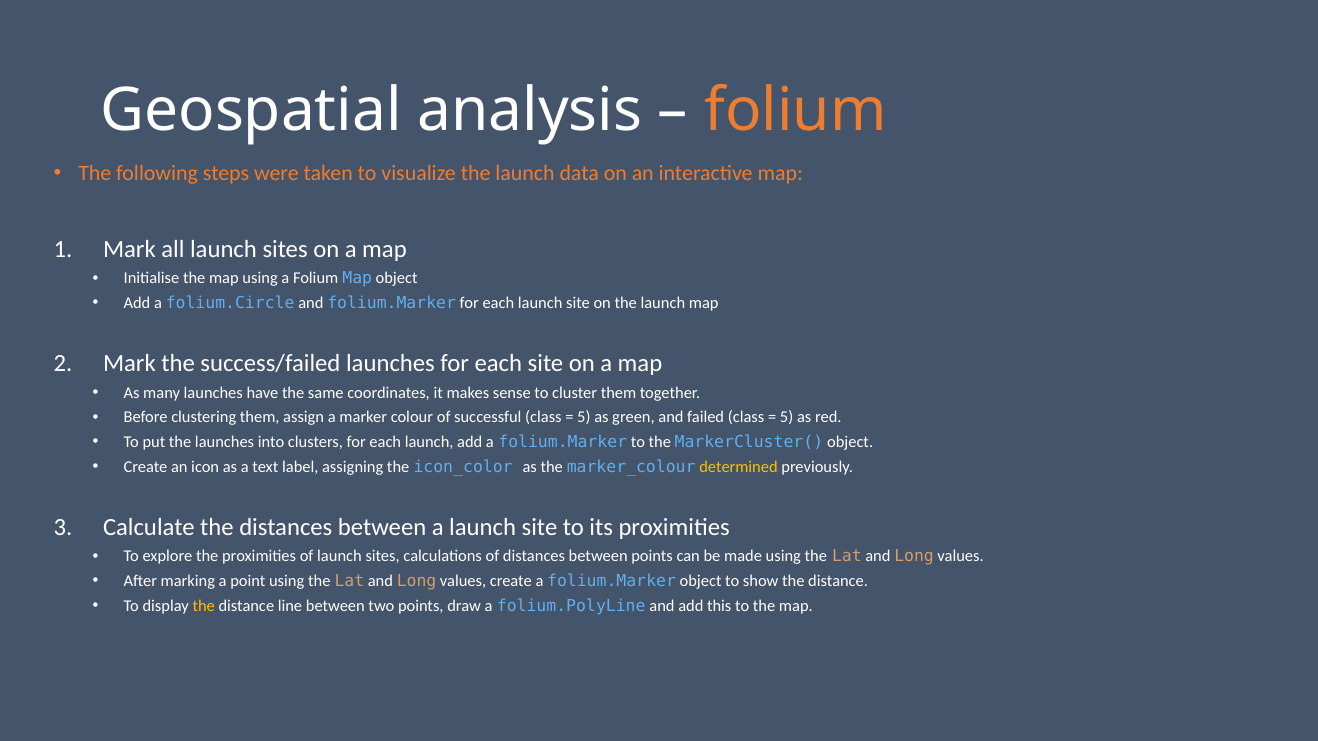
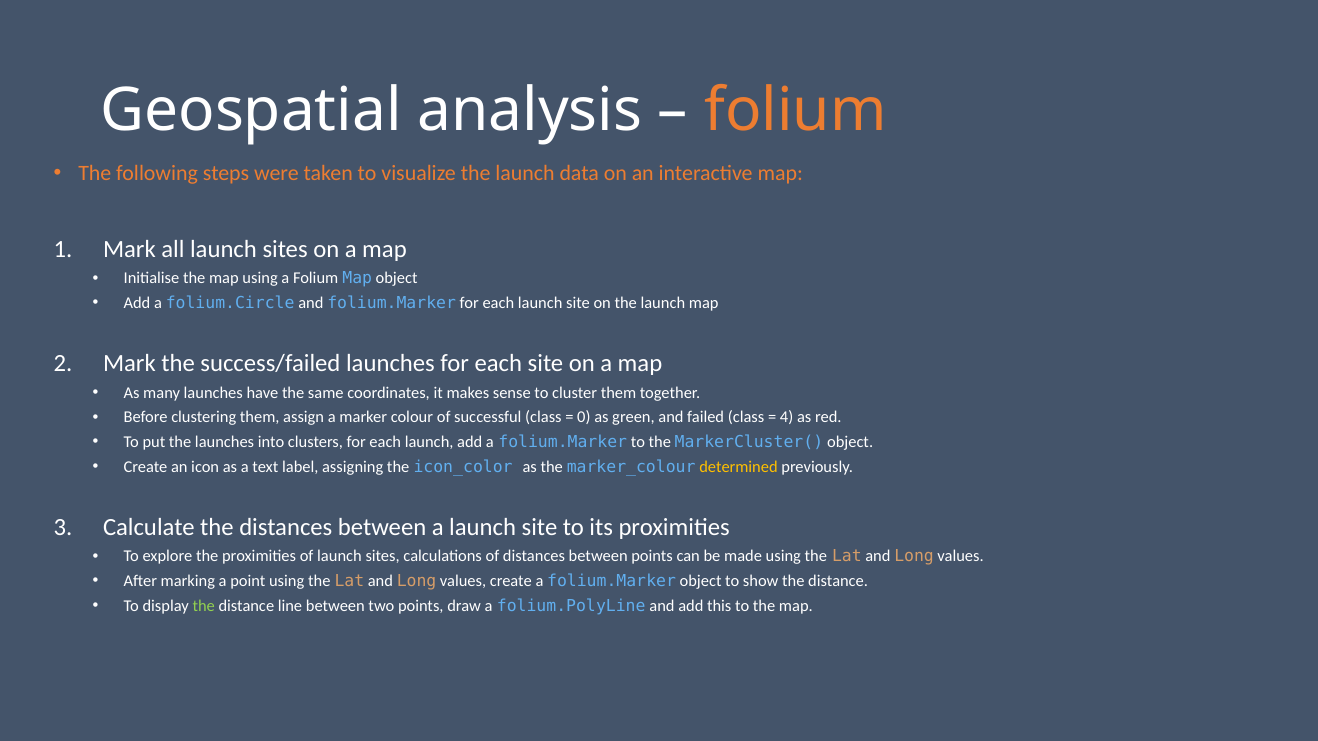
5: 5 -> 0 (584, 418)
5: 5 -> 4 (787, 418)
the colour: yellow -> light green (204, 606)
